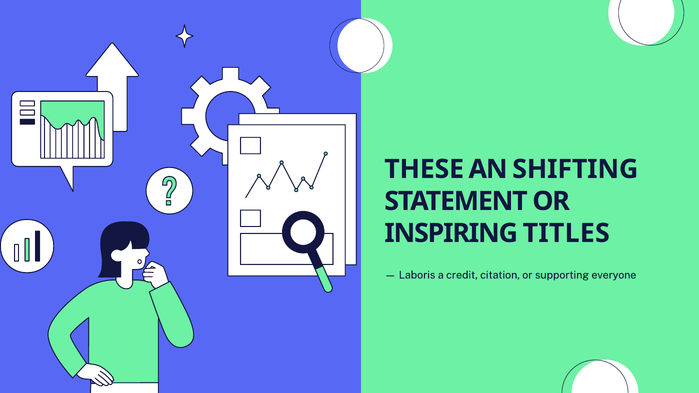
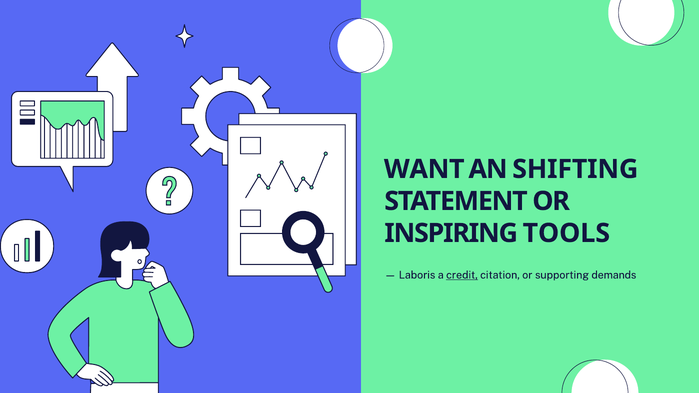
THESE: THESE -> WANT (424, 169)
TITLES: TITLES -> TOOLS (566, 233)
credit underline: none -> present (462, 275)
everyone: everyone -> demands (614, 275)
